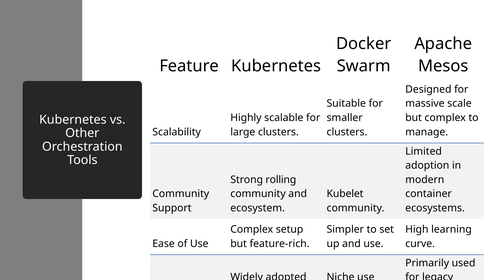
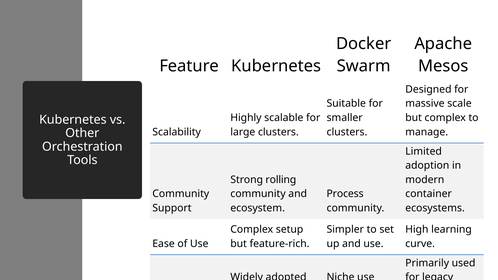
Kubelet: Kubelet -> Process (345, 194)
